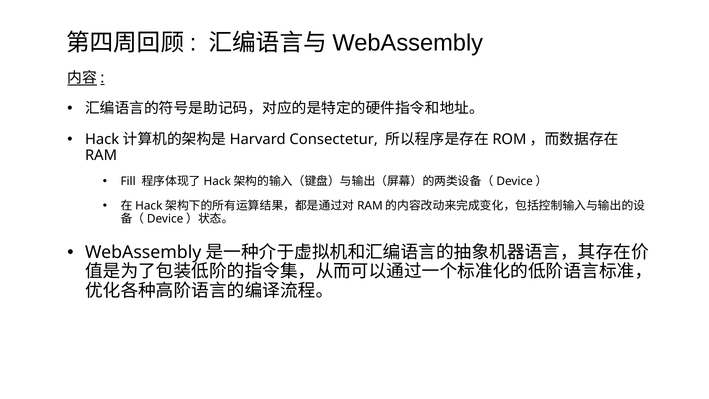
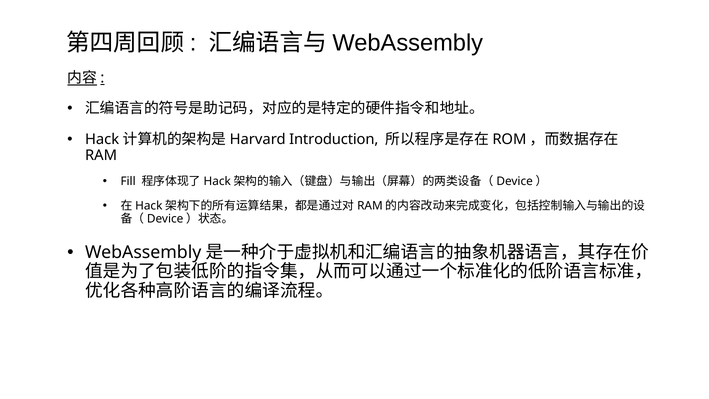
Consectetur: Consectetur -> Introduction (334, 139)
